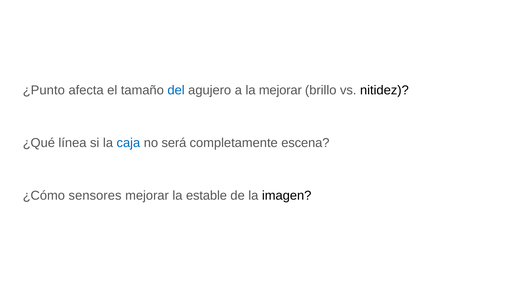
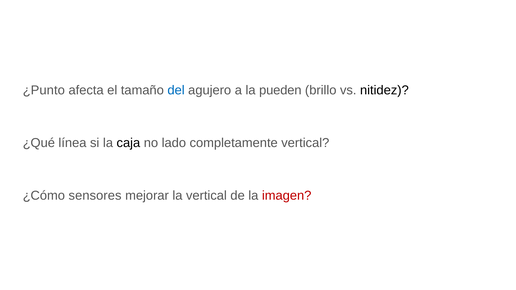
la mejorar: mejorar -> pueden (280, 90)
caja colour: blue -> black (128, 143)
será: será -> lado (174, 143)
completamente escena: escena -> vertical (305, 143)
la estable: estable -> vertical (206, 196)
imagen colour: black -> red (287, 196)
